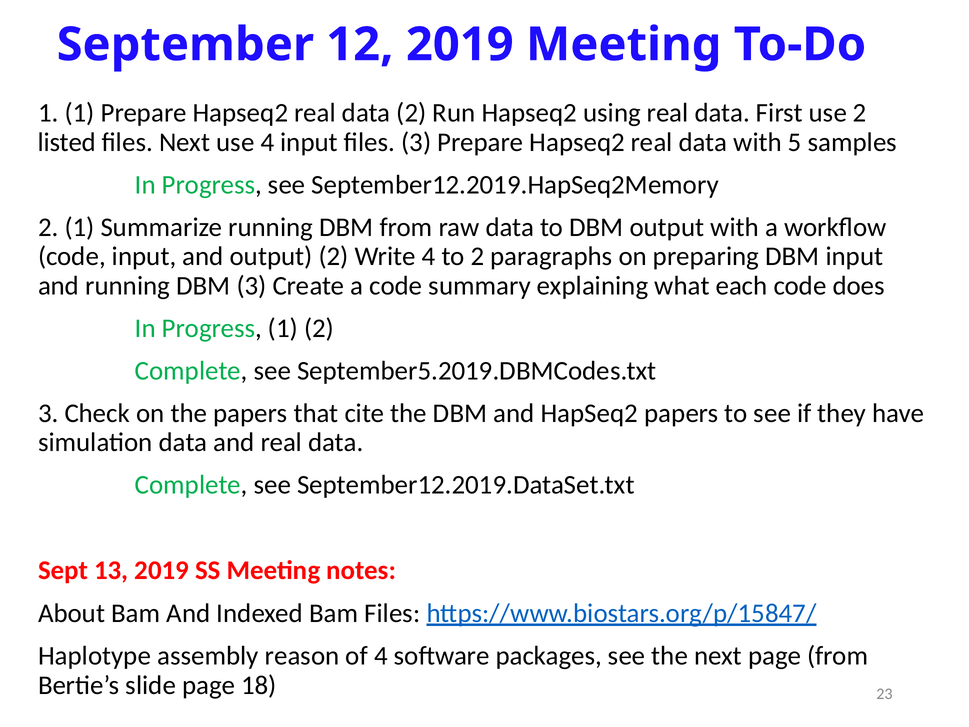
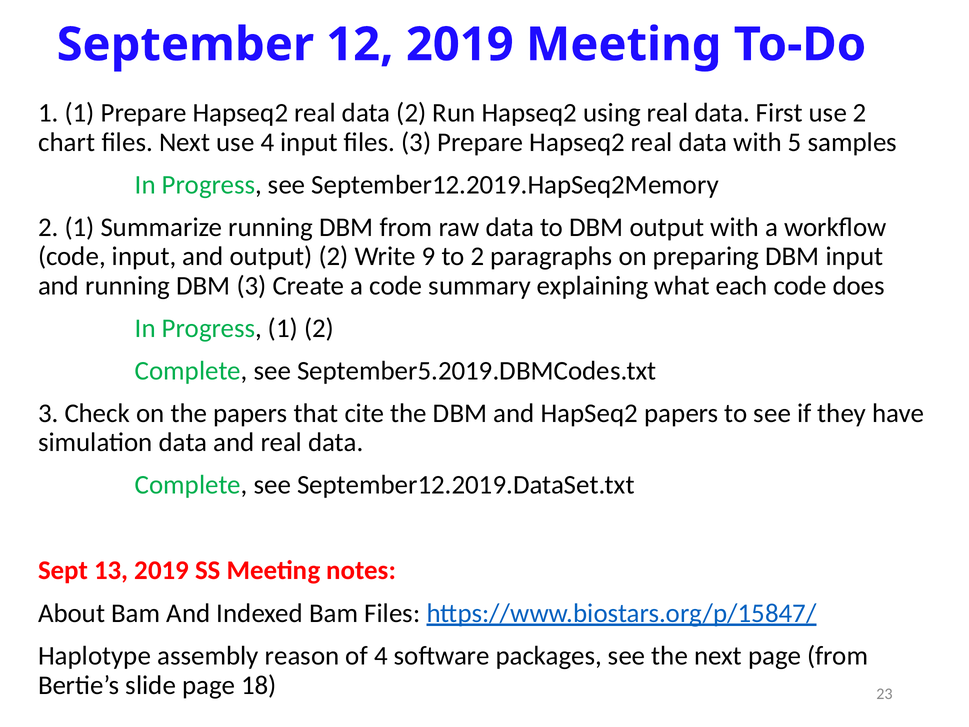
listed: listed -> chart (67, 142)
Write 4: 4 -> 9 (429, 256)
